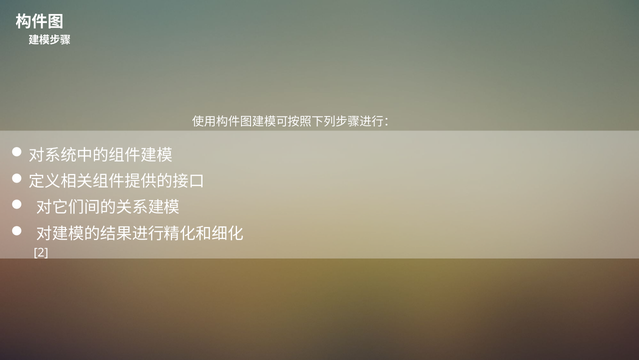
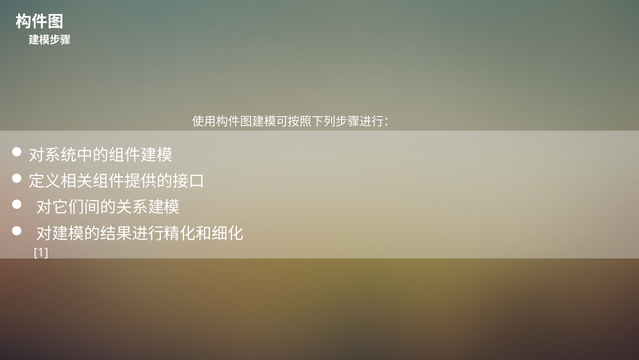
2: 2 -> 1 (41, 252)
